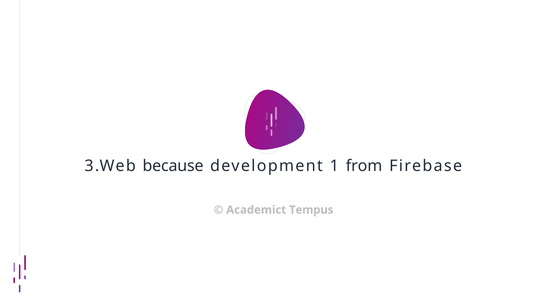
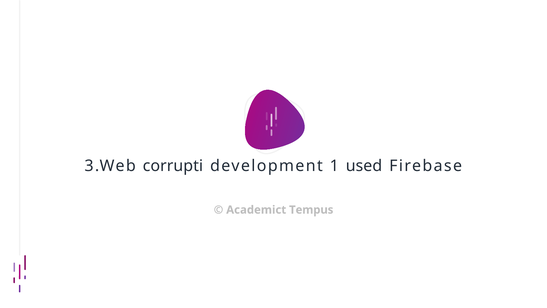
because: because -> corrupti (173, 166)
from: from -> used (364, 166)
